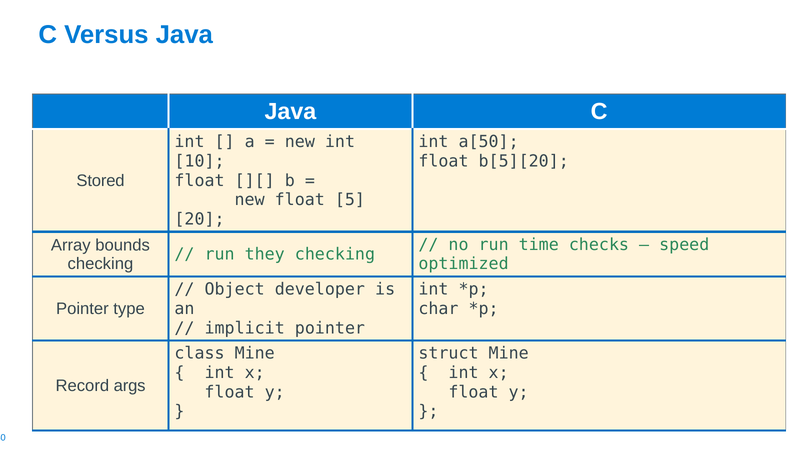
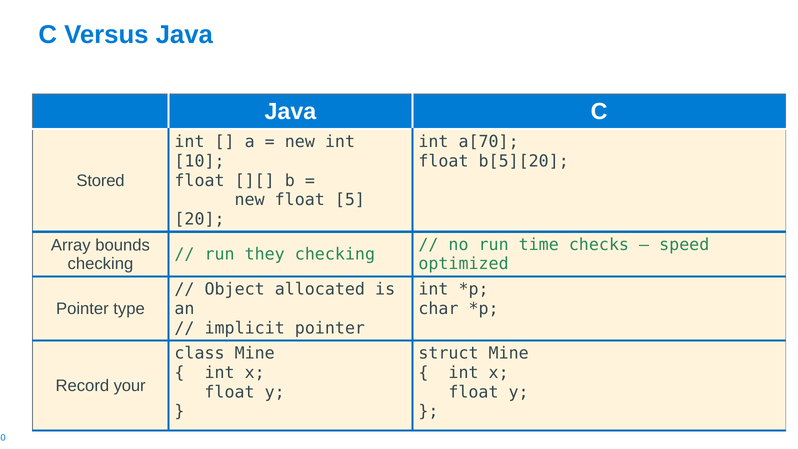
a[50: a[50 -> a[70 (489, 142)
developer: developer -> allocated (320, 289)
args: args -> your (130, 386)
